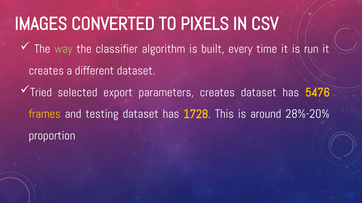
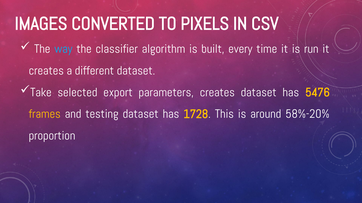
way colour: light green -> light blue (63, 49)
Tried: Tried -> Take (41, 93)
28%-20%: 28%-20% -> 58%-20% (308, 114)
